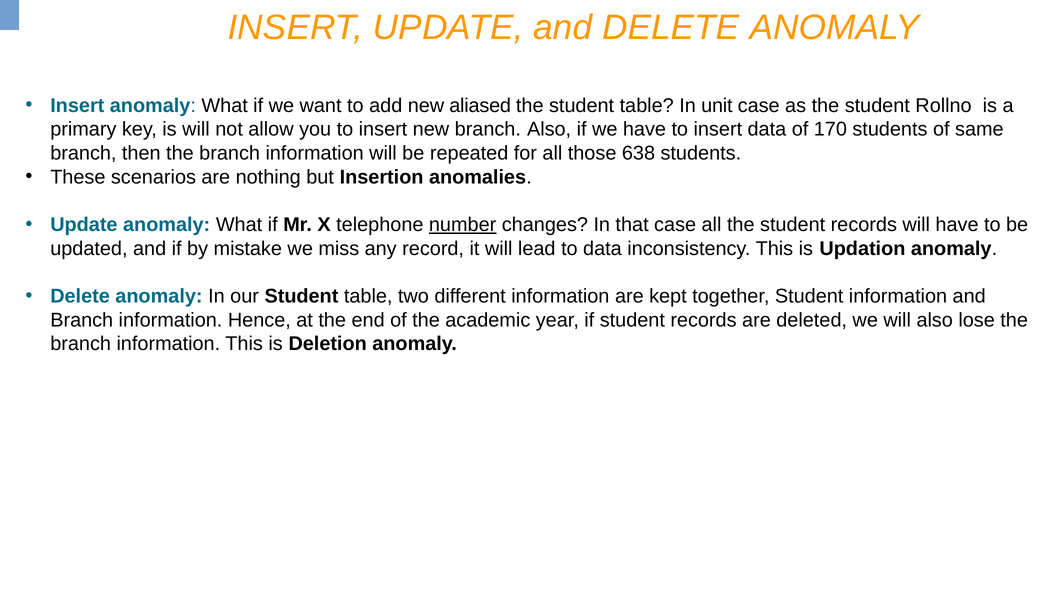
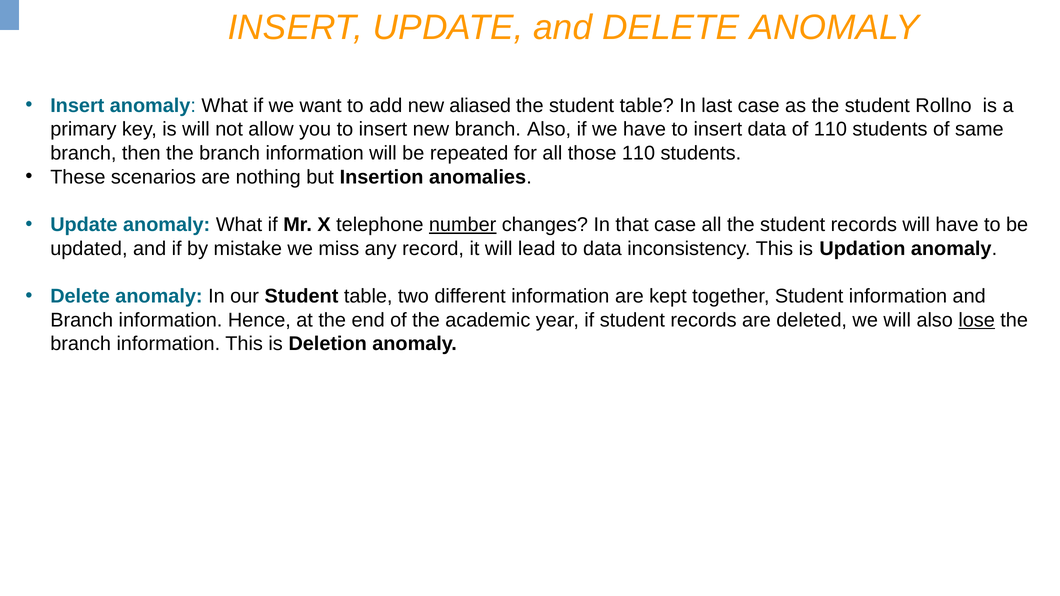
unit: unit -> last (717, 105)
of 170: 170 -> 110 (830, 129)
those 638: 638 -> 110 (638, 153)
lose underline: none -> present (977, 320)
